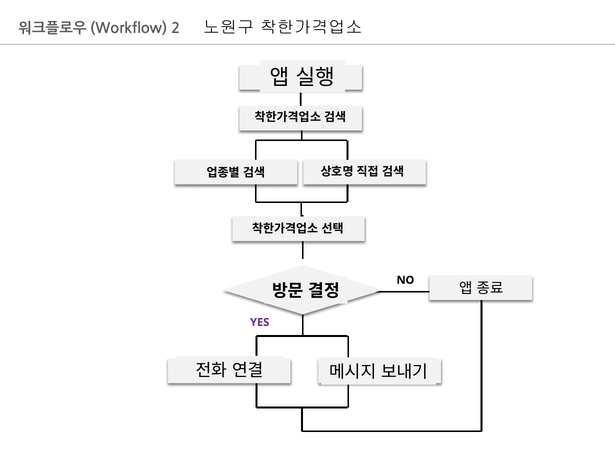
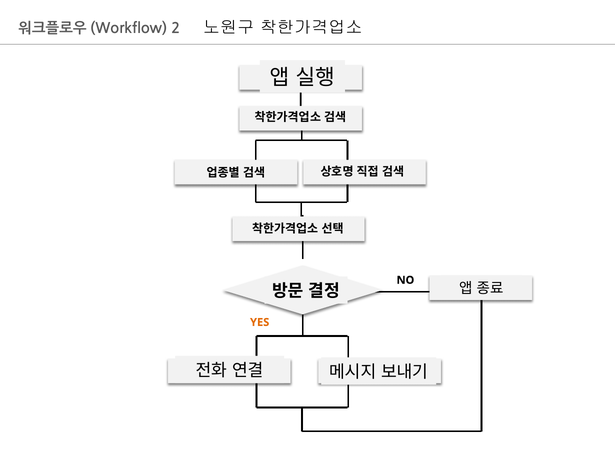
YES colour: purple -> orange (260, 322)
